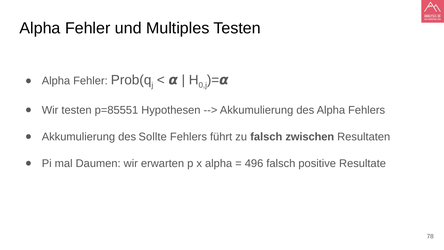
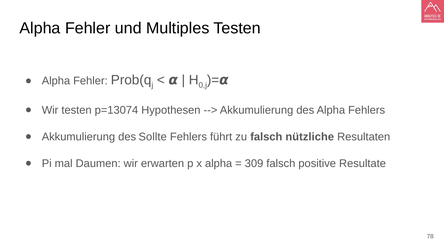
p=85551: p=85551 -> p=13074 (116, 110)
zwischen: zwischen -> nützliche (310, 137)
496: 496 -> 309 (254, 163)
